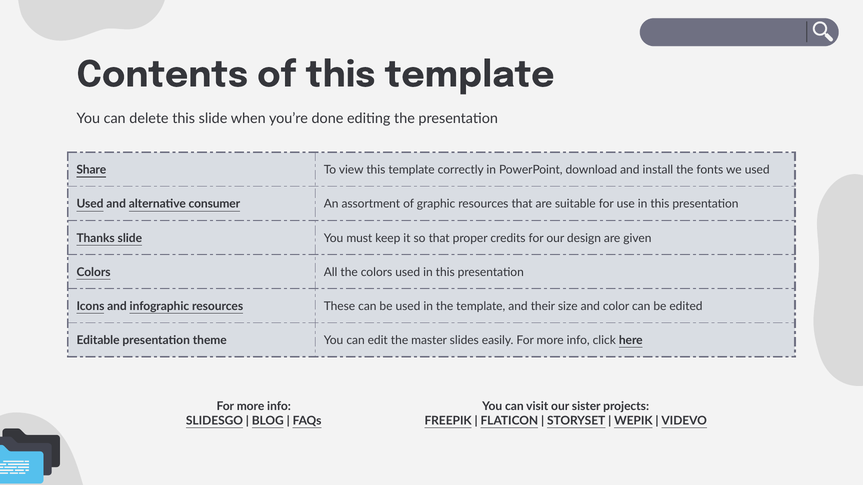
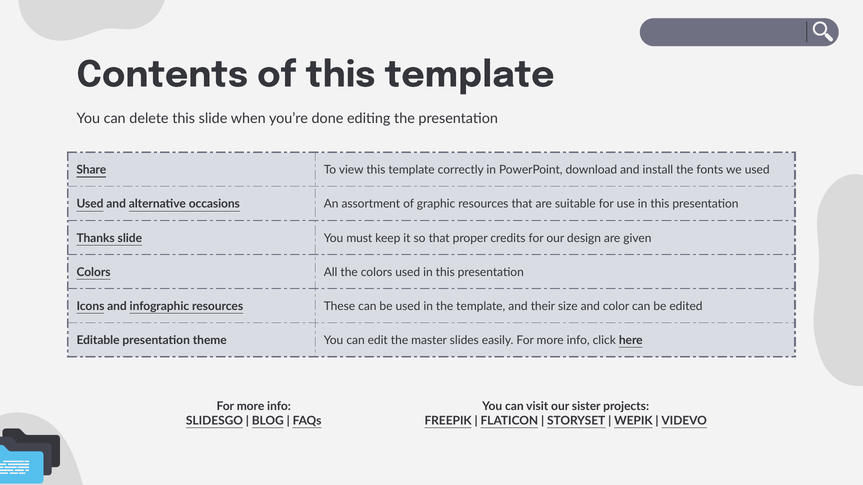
consumer: consumer -> occasions (214, 204)
